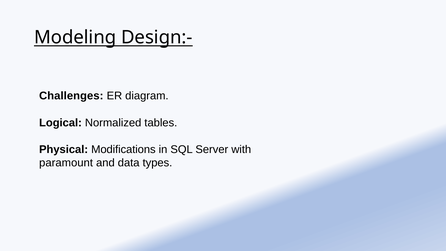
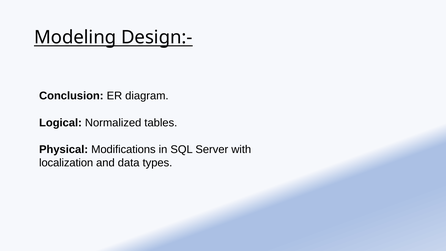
Challenges: Challenges -> Conclusion (71, 96)
paramount: paramount -> localization (66, 163)
